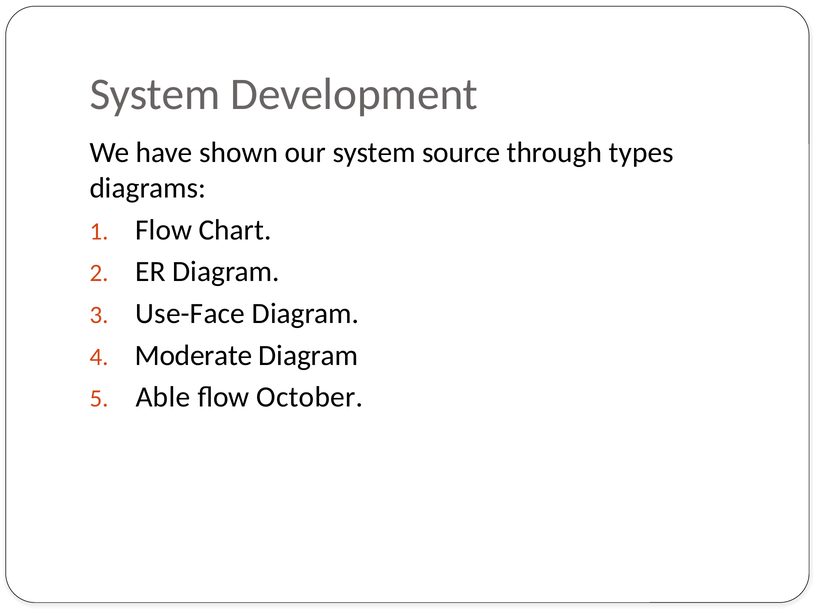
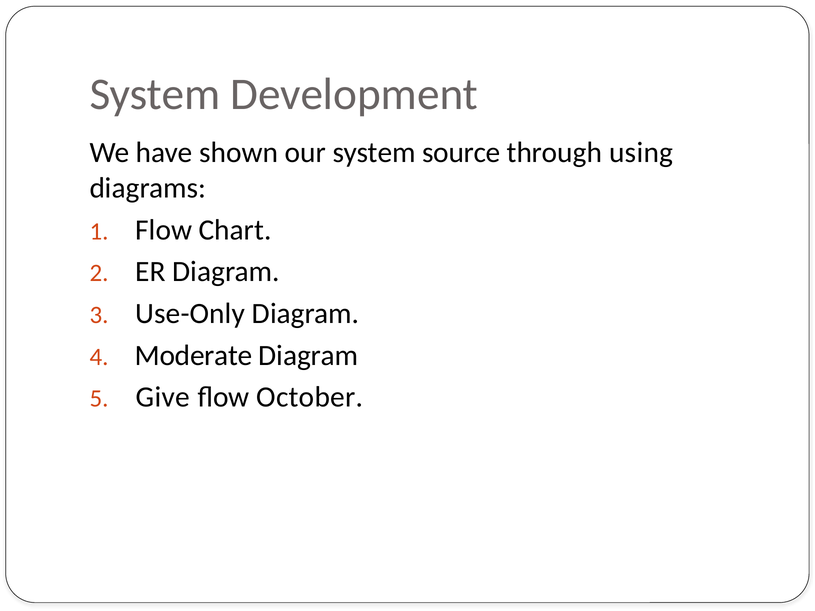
types: types -> using (641, 153)
Use-Face: Use-Face -> Use-Only (190, 314)
Able: Able -> Give (163, 397)
